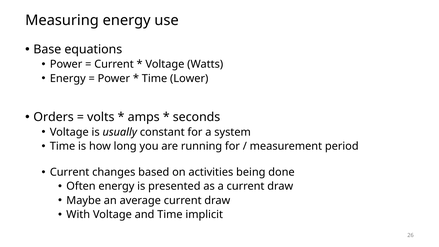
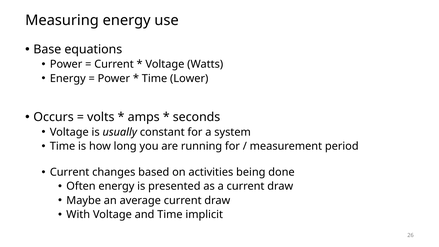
Orders: Orders -> Occurs (54, 117)
